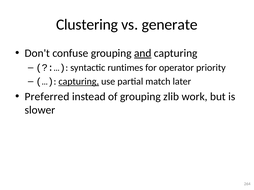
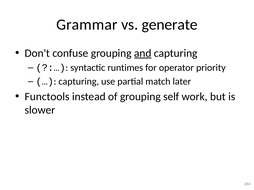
Clustering: Clustering -> Grammar (87, 25)
capturing underline: present -> none (79, 82)
Preferred: Preferred -> Functools (47, 97)
zlib: zlib -> self (171, 97)
